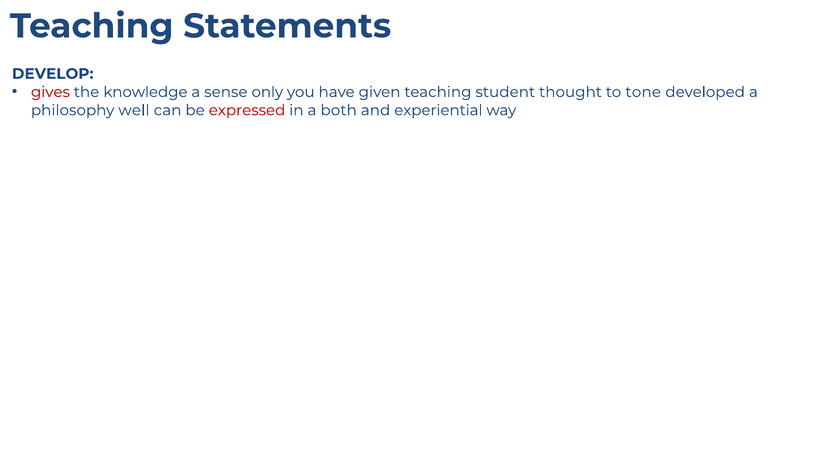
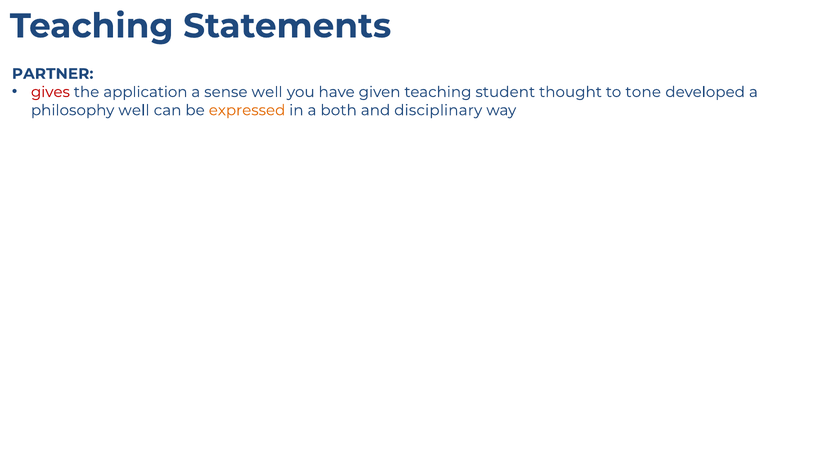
DEVELOP: DEVELOP -> PARTNER (53, 74)
knowledge: knowledge -> application (145, 92)
sense only: only -> well (267, 92)
expressed colour: red -> orange (247, 110)
experiential: experiential -> disciplinary (438, 110)
